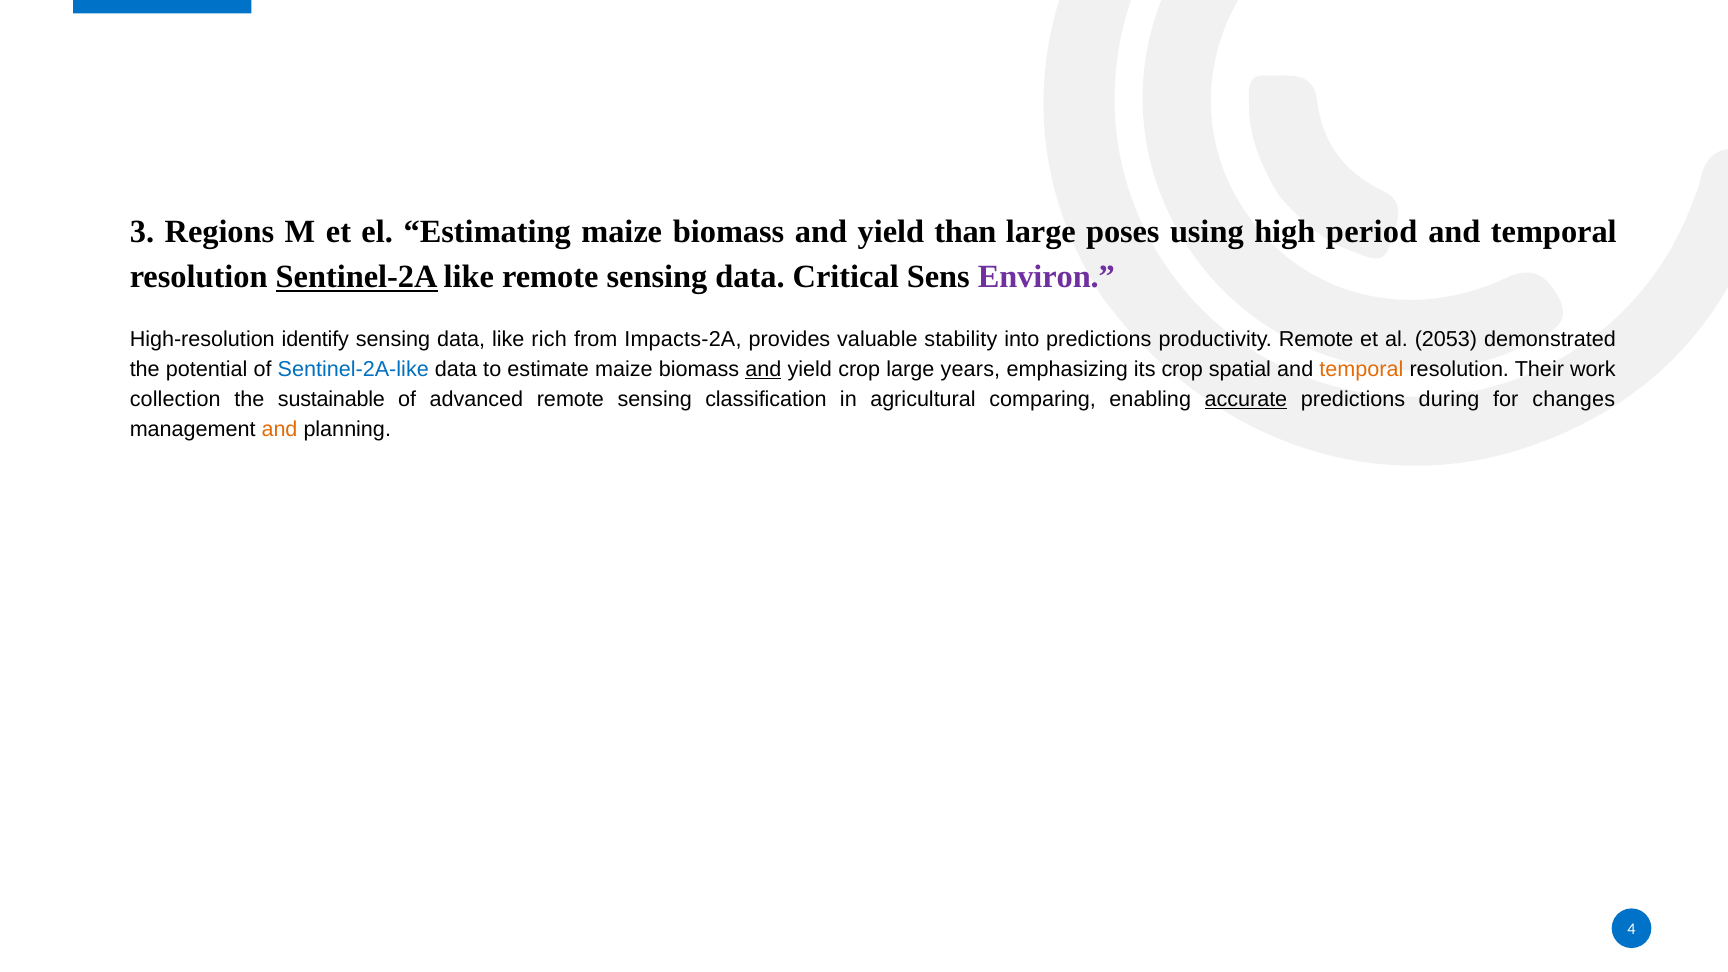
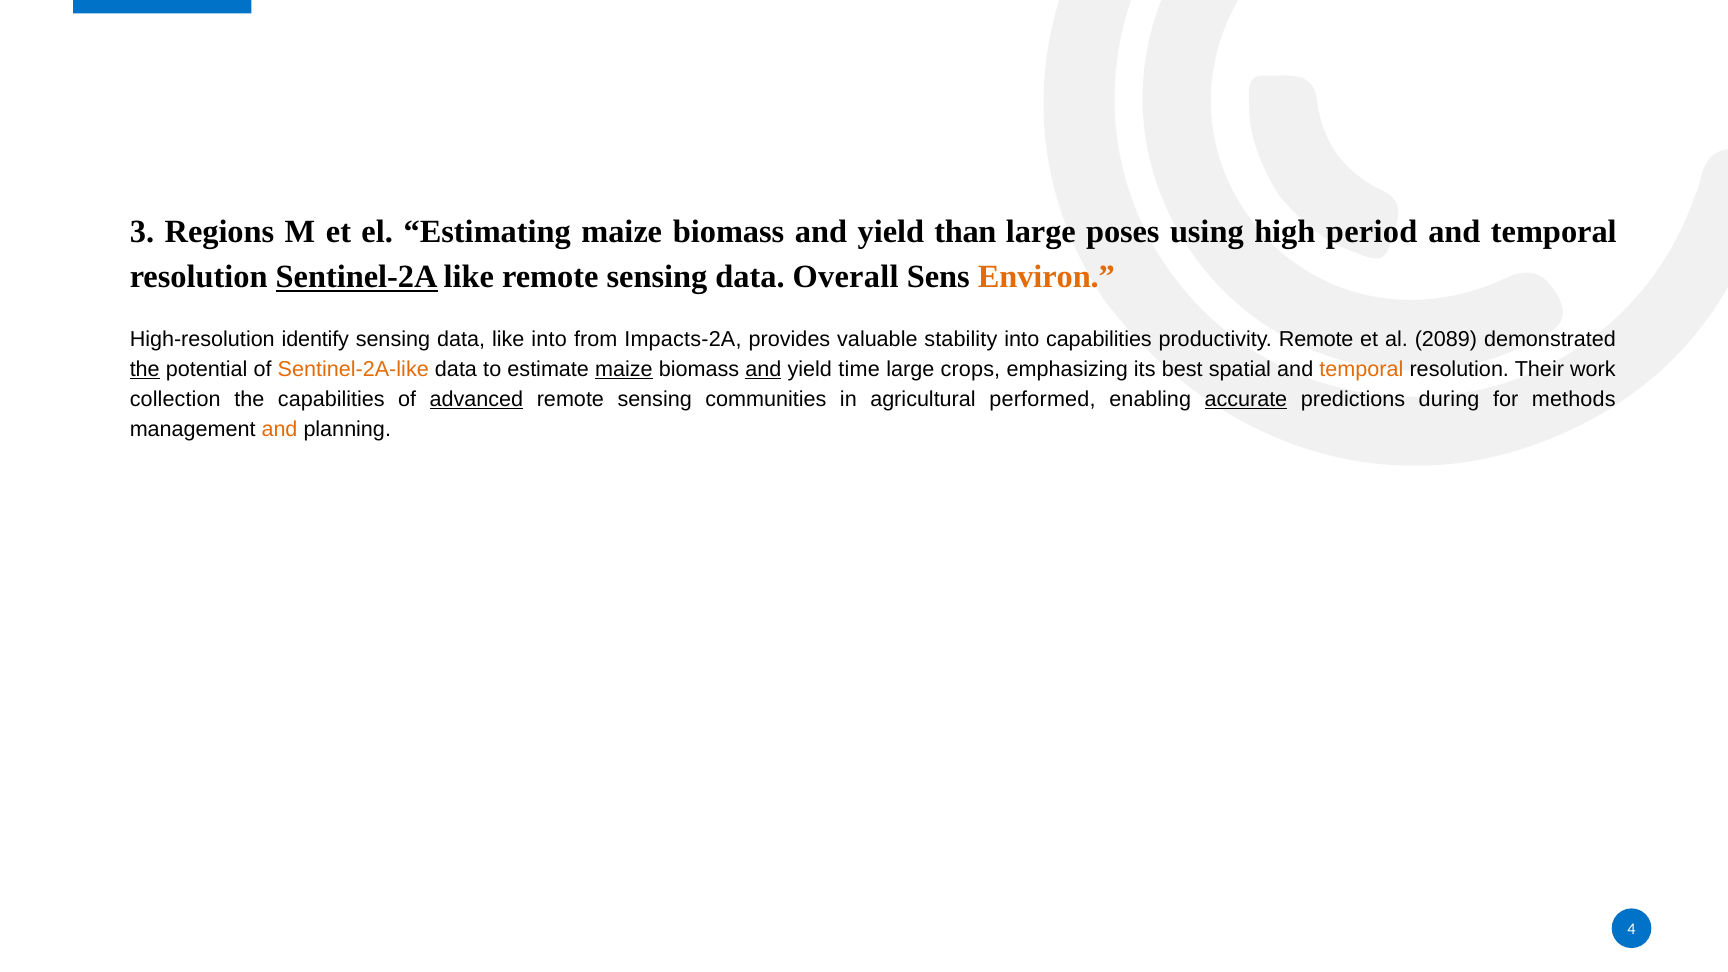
Critical: Critical -> Overall (846, 277)
Environ colour: purple -> orange (1046, 277)
like rich: rich -> into (549, 340)
into predictions: predictions -> capabilities (1099, 340)
2053: 2053 -> 2089 (1446, 340)
the underline: none -> present (145, 370)
Sentinel-2A-like colour: blue -> orange (353, 370)
maize underline: none -> present (624, 370)
yield crop: crop -> time (859, 370)
years: years -> crops (970, 370)
its crop: crop -> best (1182, 370)
the sustainable: sustainable -> capabilities (331, 399)
advanced underline: none -> present (476, 399)
classification: classification -> communities (766, 399)
comparing: comparing -> performed (1043, 399)
changes: changes -> methods (1574, 399)
